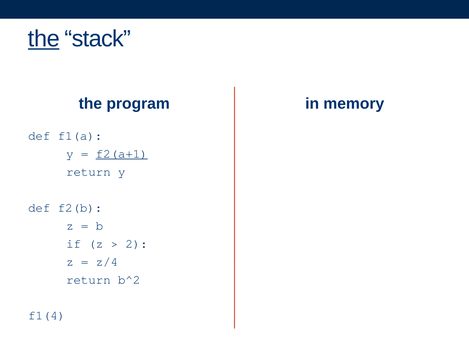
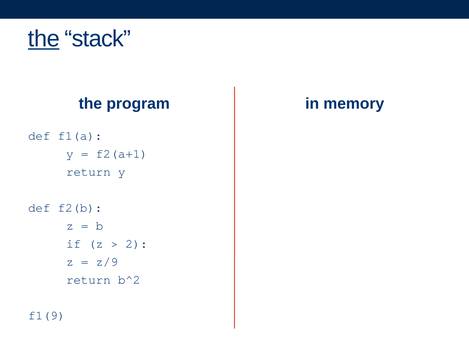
f2(a+1 underline: present -> none (122, 154)
z/4: z/4 -> z/9 (107, 261)
f1(4: f1(4 -> f1(9 (47, 315)
